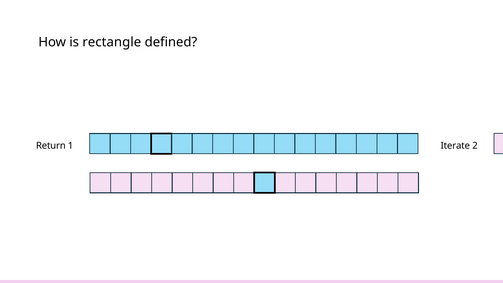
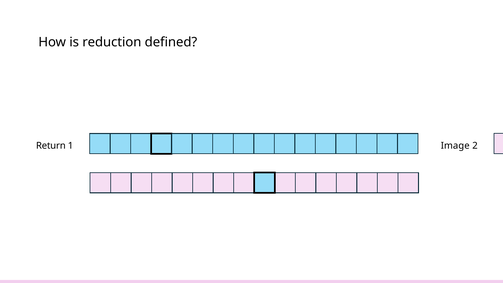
rectangle: rectangle -> reduction (112, 42)
Iterate: Iterate -> Image (455, 146)
